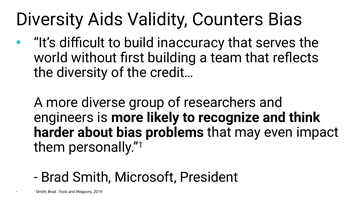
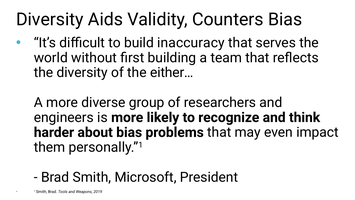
credit…: credit… -> either… (172, 73)
